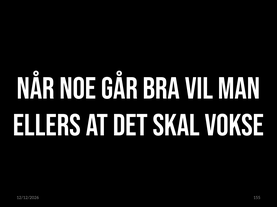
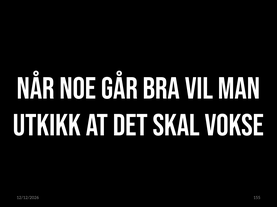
ELLERS: ELLERS -> UTKIKK (47, 126)
